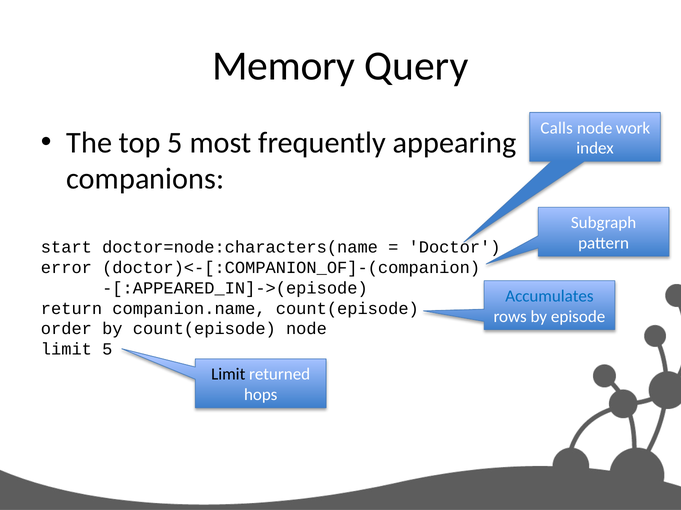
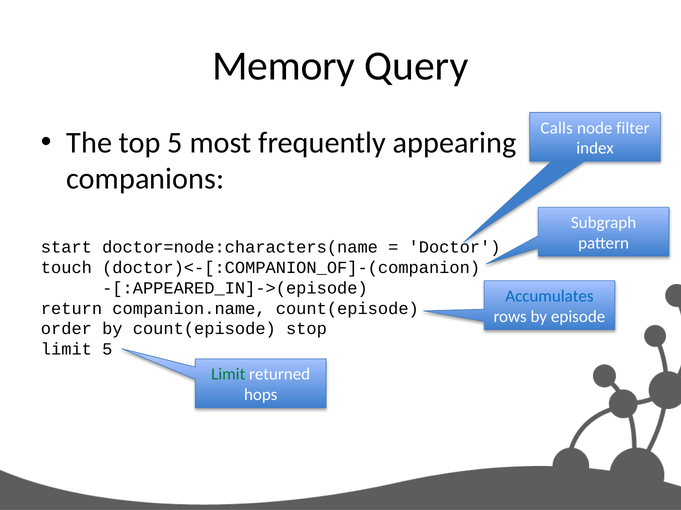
work: work -> filter (633, 128)
error: error -> touch (66, 268)
count(episode node: node -> stop (306, 329)
Limit colour: black -> green (228, 375)
